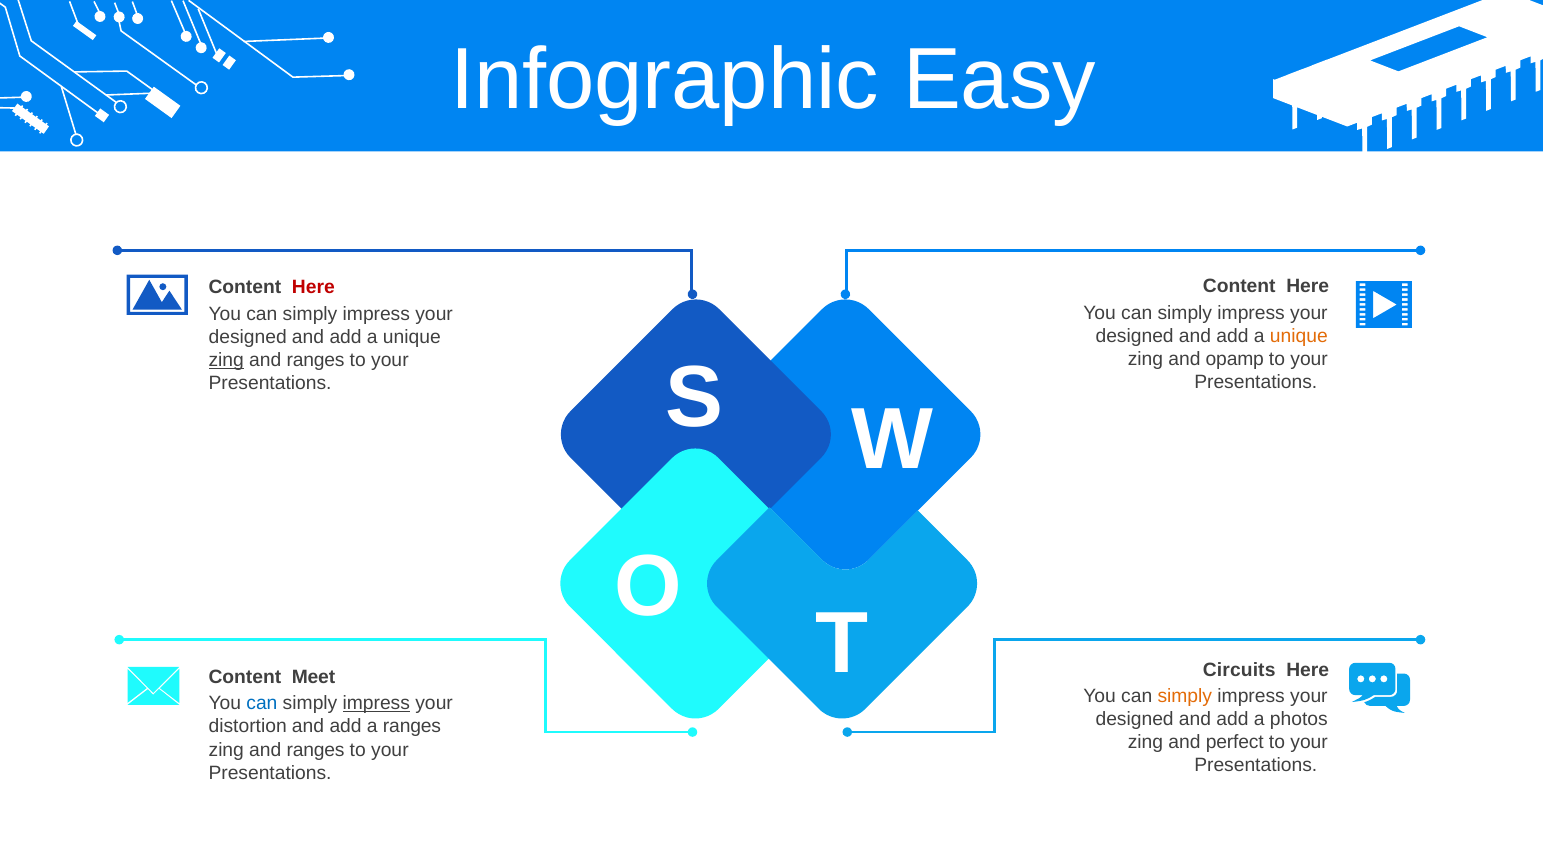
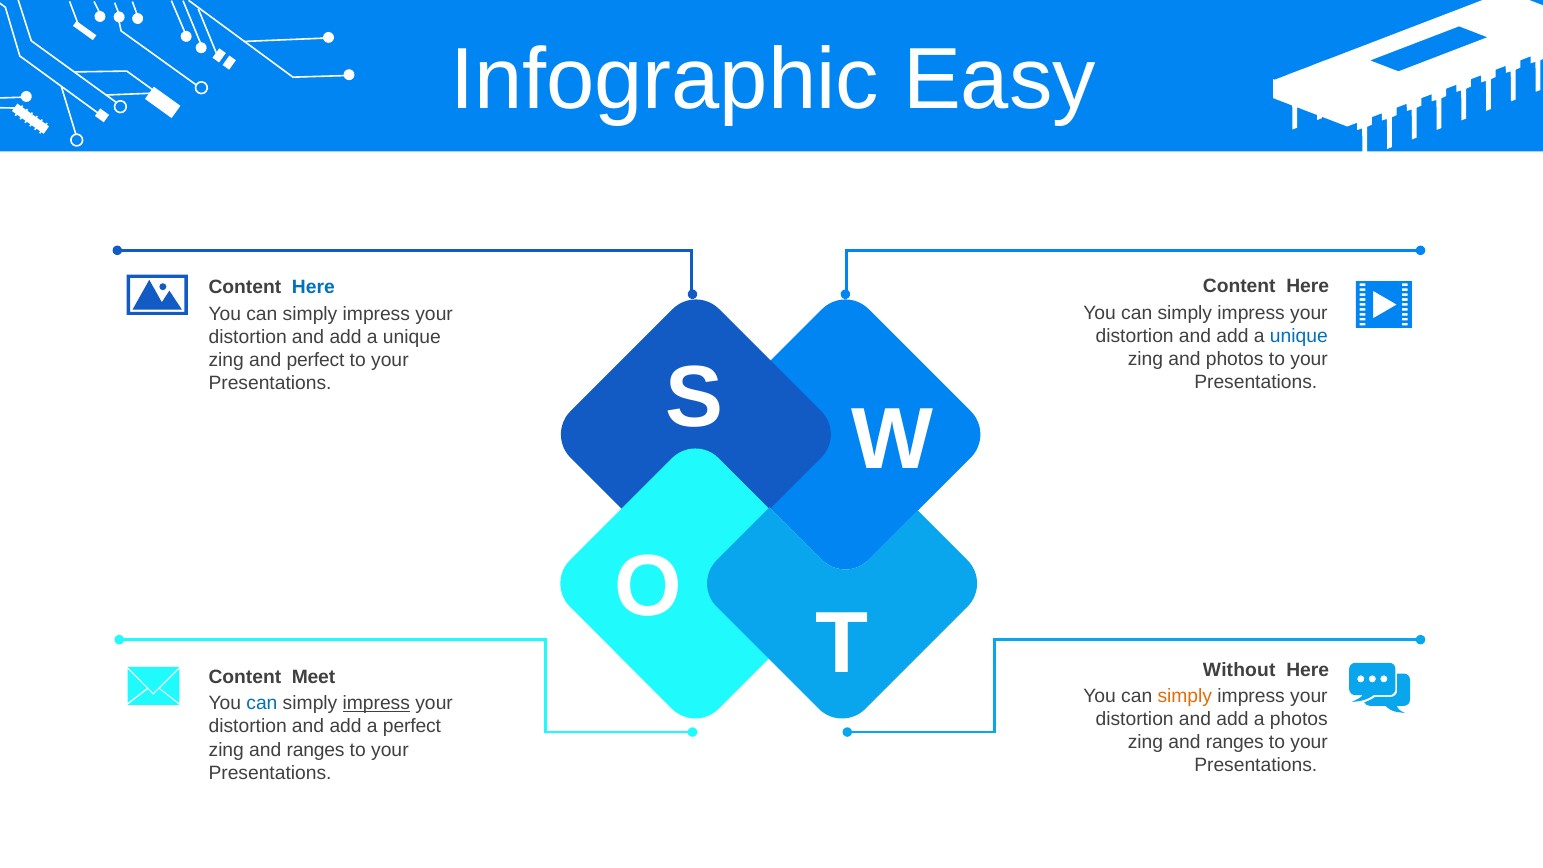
Here colour: red -> blue (313, 288)
designed: designed -> distortion (1135, 336)
unique colour: orange -> blue (1299, 336)
designed: designed -> distortion (248, 337)
and opamp: opamp -> photos (1235, 359)
zing underline: present -> none (226, 360)
ranges: ranges -> perfect (316, 360)
Circuits: Circuits -> Without (1239, 670)
designed: designed -> distortion (1135, 719)
a ranges: ranges -> perfect (412, 727)
perfect: perfect -> ranges (1235, 742)
